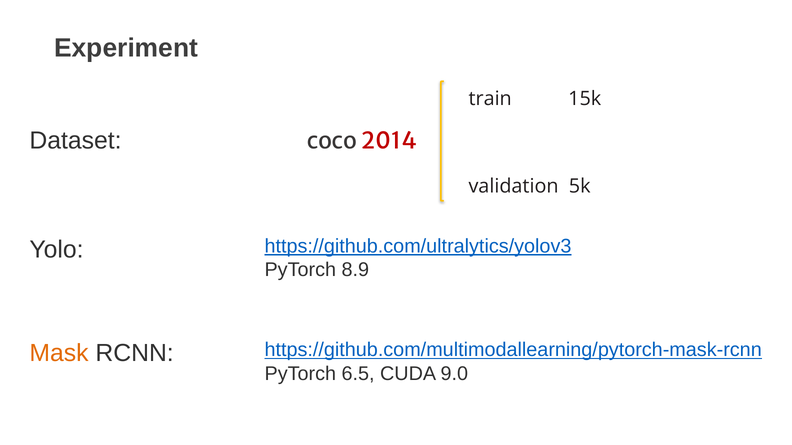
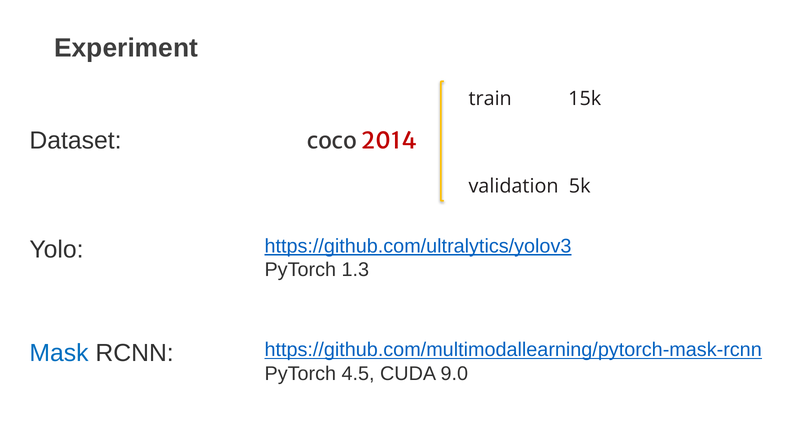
8.9: 8.9 -> 1.3 (355, 270)
Mask colour: orange -> blue (59, 354)
6.5: 6.5 -> 4.5 (358, 374)
